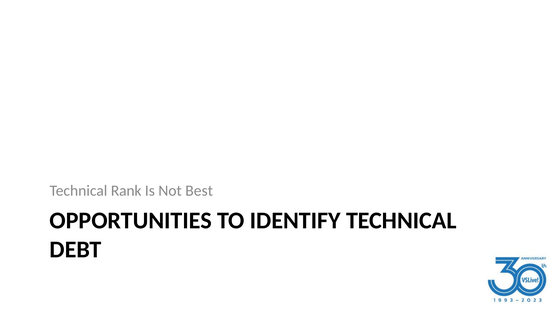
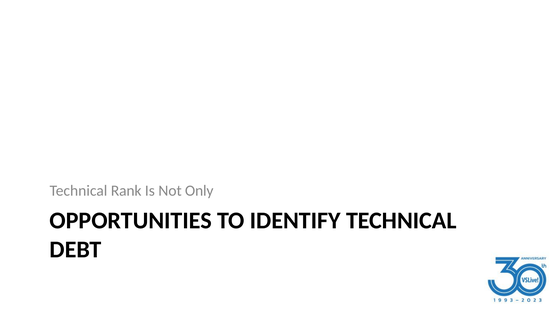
Best: Best -> Only (199, 191)
